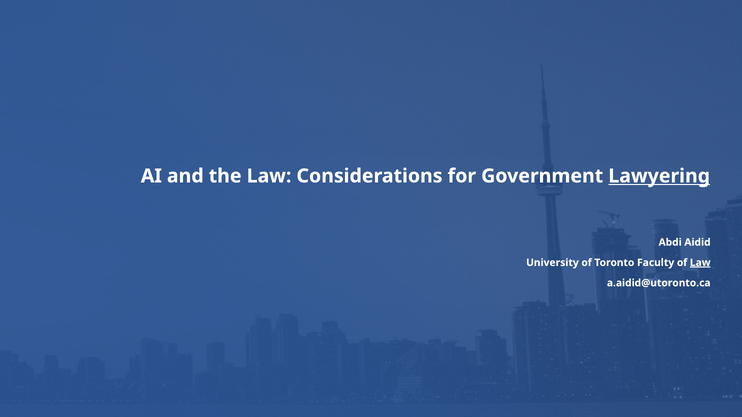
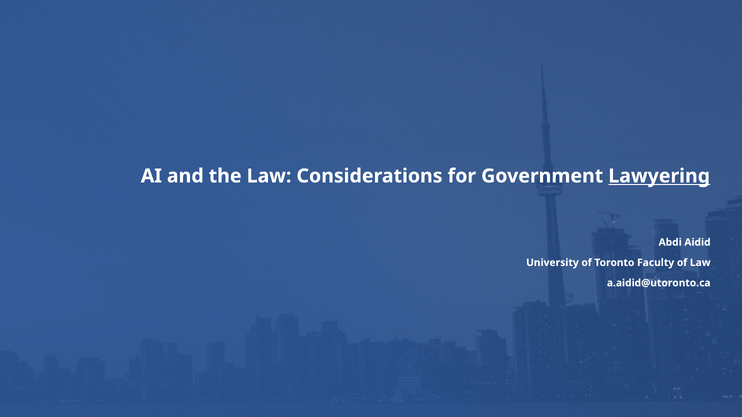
Law underline: present -> none (700, 263)
